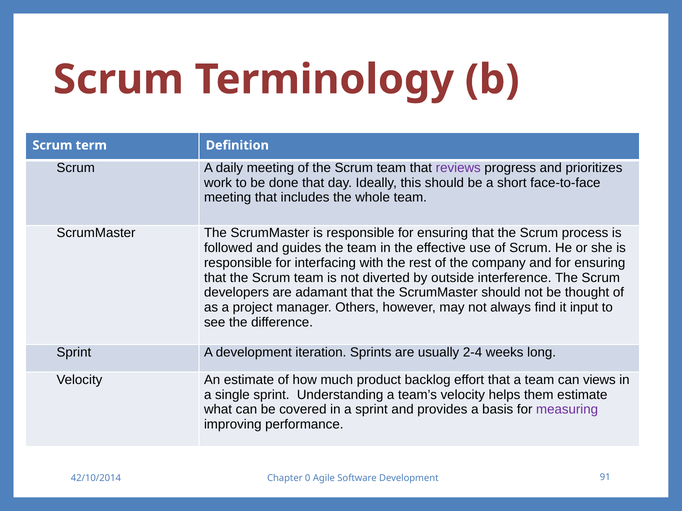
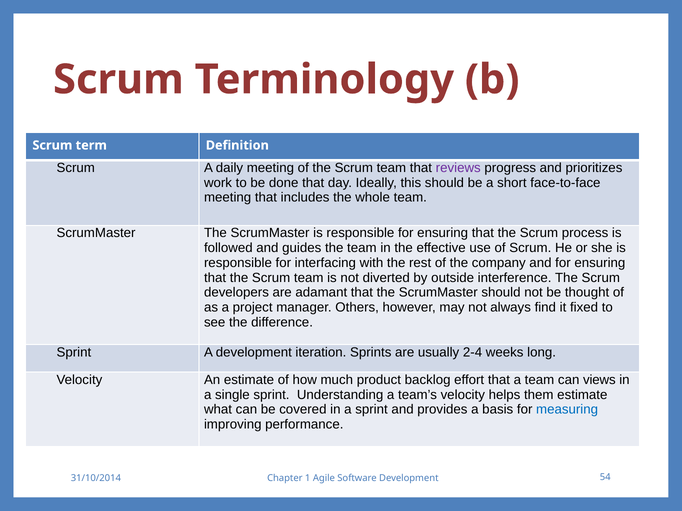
input: input -> fixed (584, 308)
measuring colour: purple -> blue (567, 410)
42/10/2014: 42/10/2014 -> 31/10/2014 (96, 478)
0: 0 -> 1 (308, 478)
91: 91 -> 54 (605, 478)
